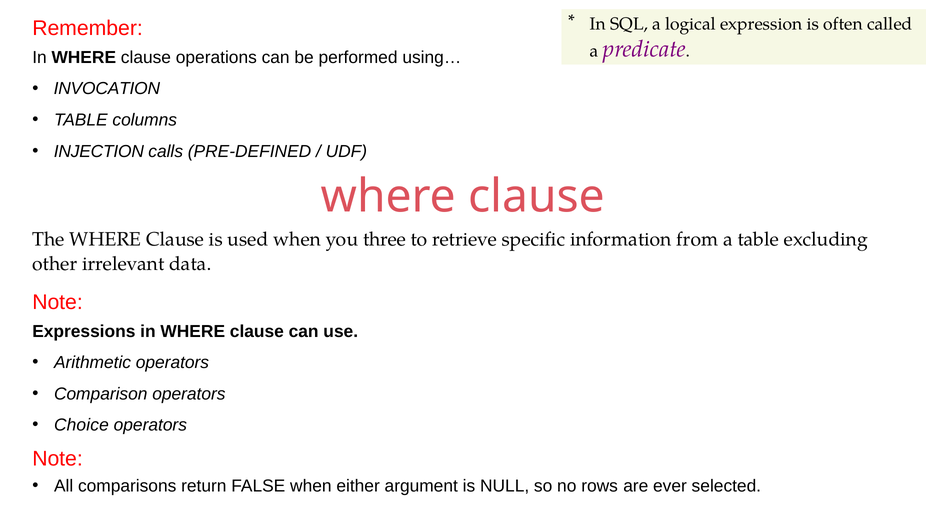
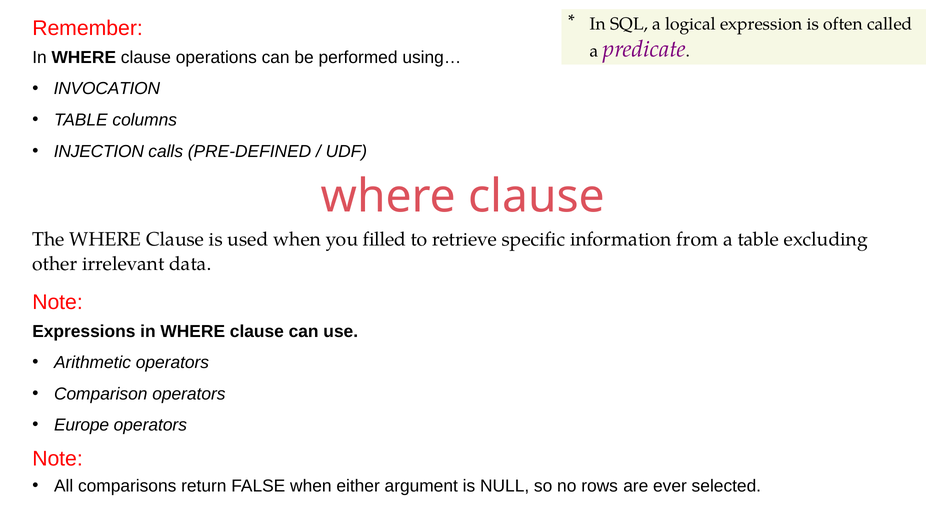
three: three -> filled (385, 239)
Choice: Choice -> Europe (82, 425)
